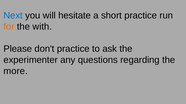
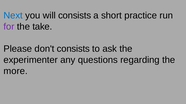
will hesitate: hesitate -> consists (75, 16)
for colour: orange -> purple (9, 27)
with: with -> take (42, 27)
don't practice: practice -> consists (73, 49)
